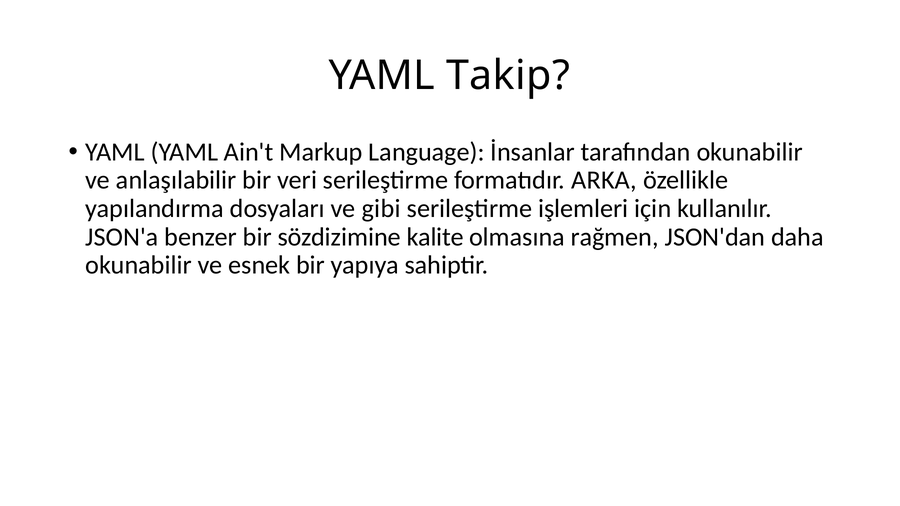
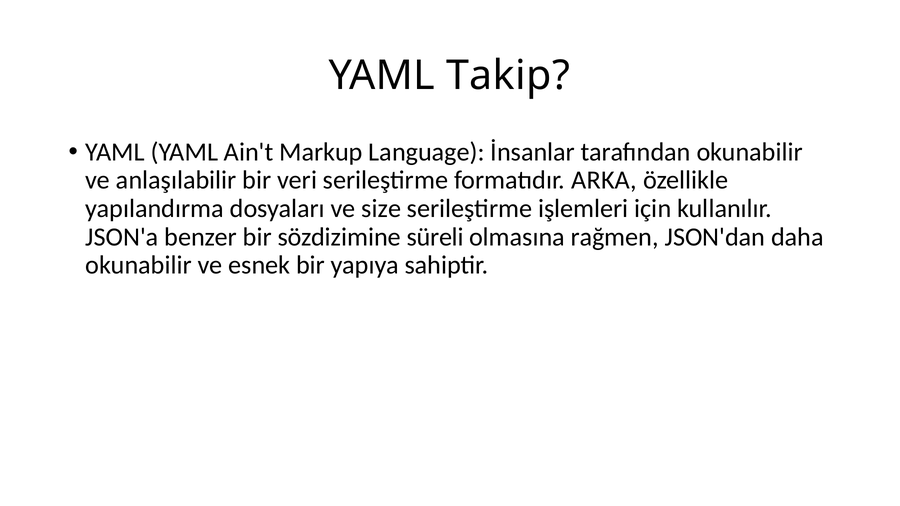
gibi: gibi -> size (381, 209)
kalite: kalite -> süreli (435, 237)
